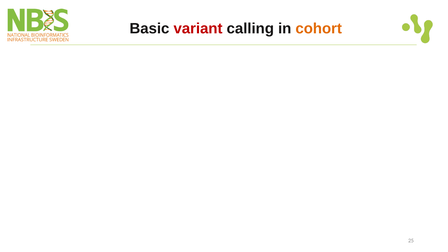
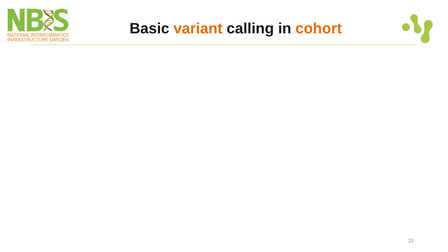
variant colour: red -> orange (198, 29)
